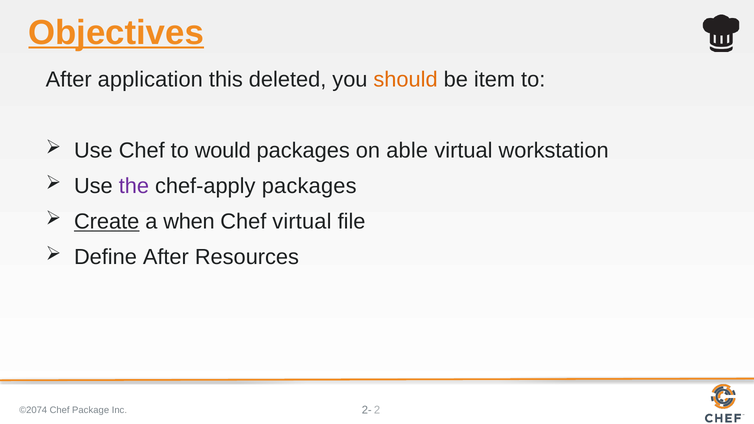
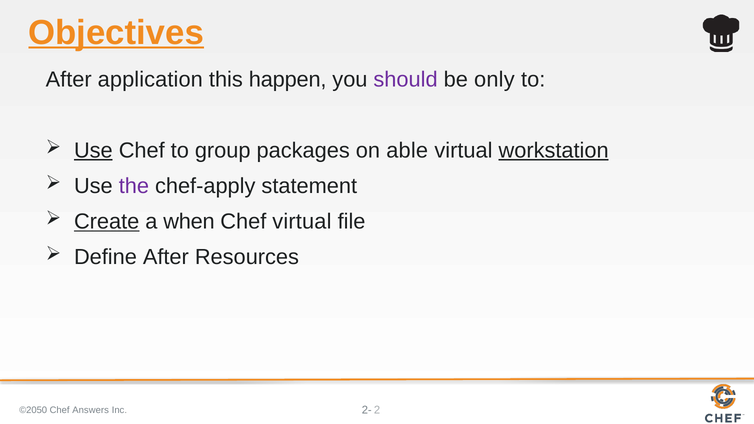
deleted: deleted -> happen (288, 79)
should colour: orange -> purple (406, 79)
item: item -> only (494, 79)
Use underline: none -> present (93, 151)
would: would -> group (223, 151)
workstation underline: none -> present (554, 151)
chef-apply packages: packages -> statement (309, 186)
©2074: ©2074 -> ©2050 (33, 410)
Package: Package -> Answers (91, 410)
